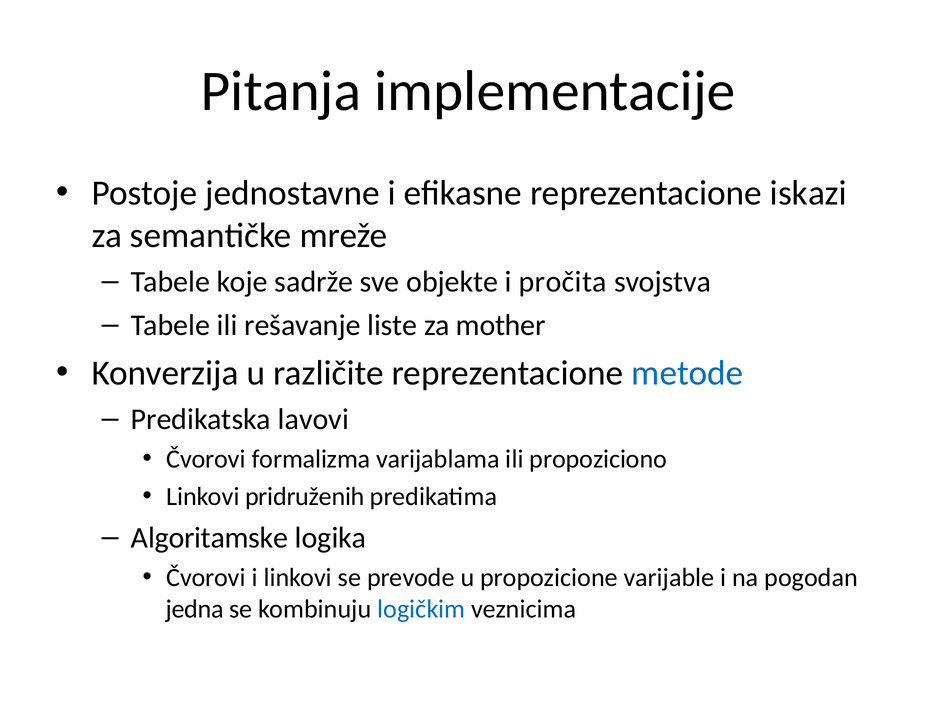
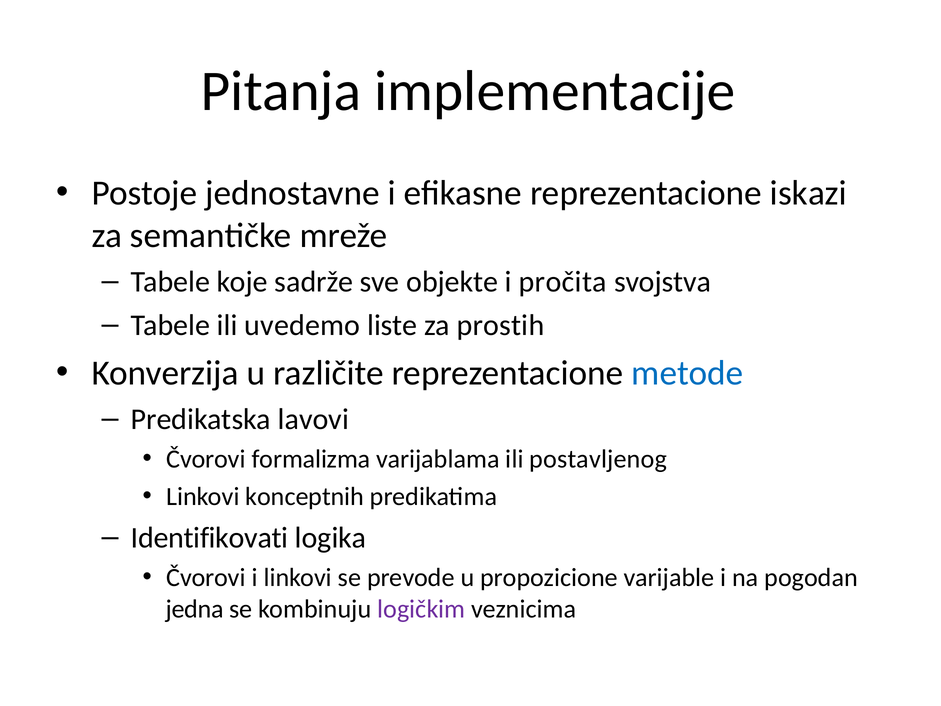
rešavanje: rešavanje -> uvedemo (302, 325)
mother: mother -> prostih (500, 325)
propoziciono: propoziciono -> postavljenog (598, 459)
pridruženih: pridruženih -> konceptnih (305, 496)
Algoritamske: Algoritamske -> Identifikovati (210, 538)
logičkim colour: blue -> purple (421, 609)
